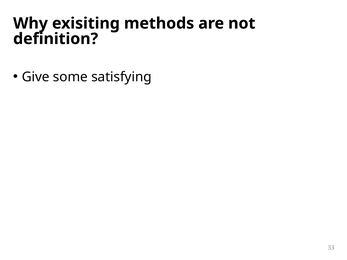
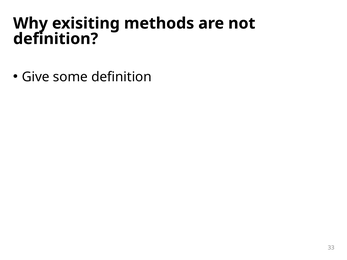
some satisfying: satisfying -> definition (121, 77)
